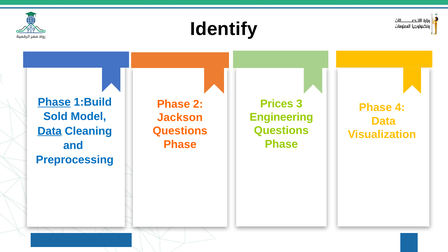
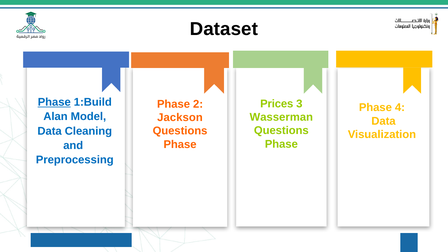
Identify: Identify -> Dataset (224, 29)
Sold: Sold -> Alan (55, 117)
Engineering: Engineering -> Wasserman (281, 117)
Data underline: present -> none (50, 131)
